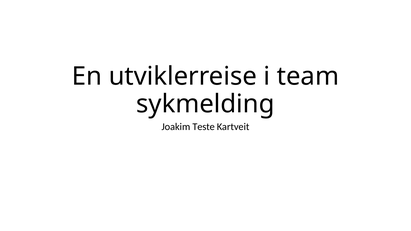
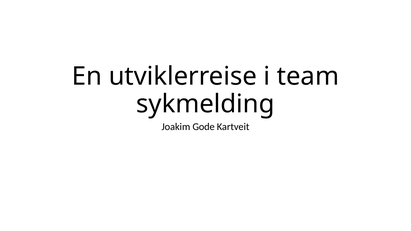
Teste: Teste -> Gode (204, 127)
